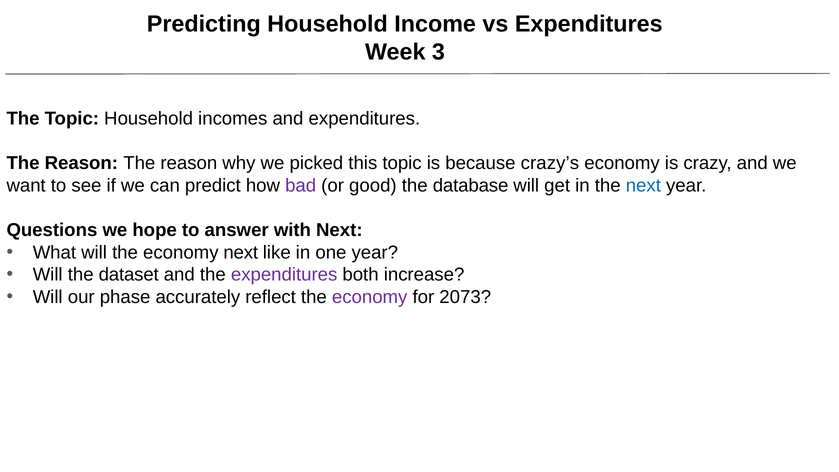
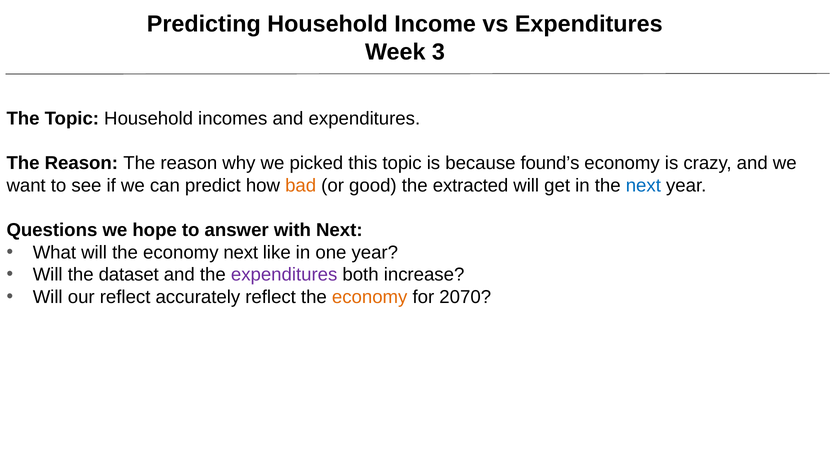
crazy’s: crazy’s -> found’s (550, 163)
bad colour: purple -> orange (301, 185)
database: database -> extracted (471, 185)
our phase: phase -> reflect (125, 297)
economy colour: purple -> orange (370, 297)
2073: 2073 -> 2070 (465, 297)
